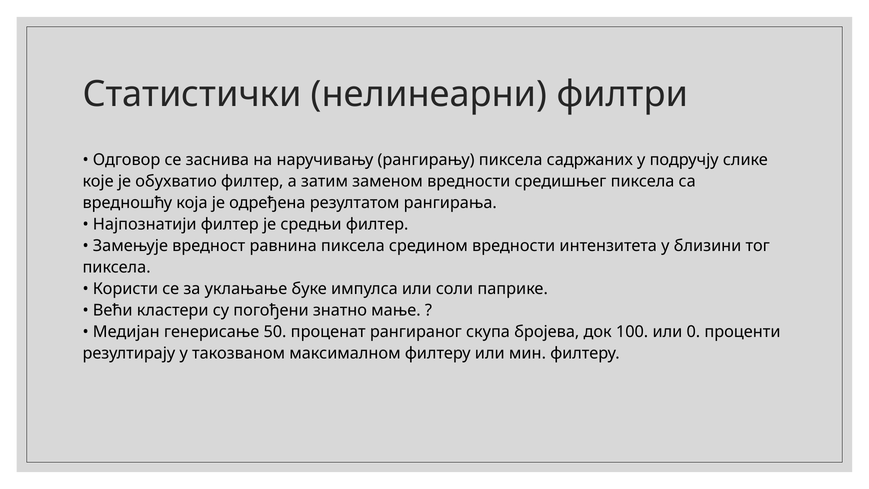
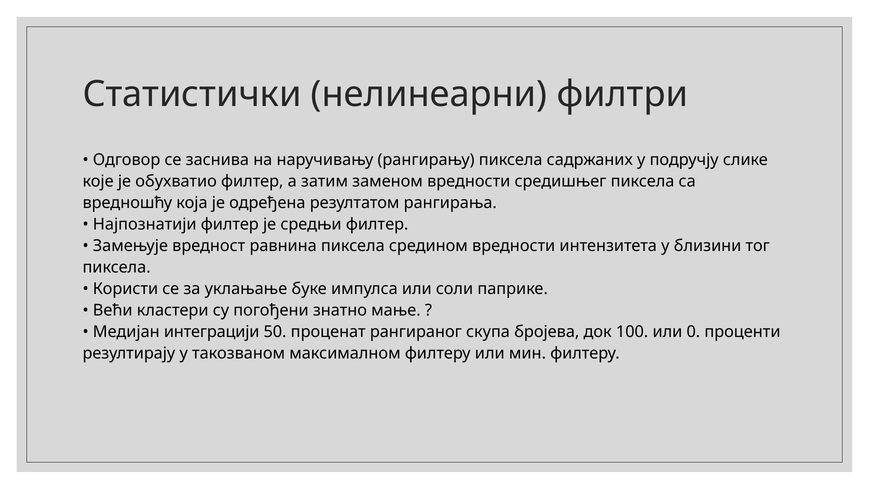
генерисање: генерисање -> интеграцији (212, 332)
